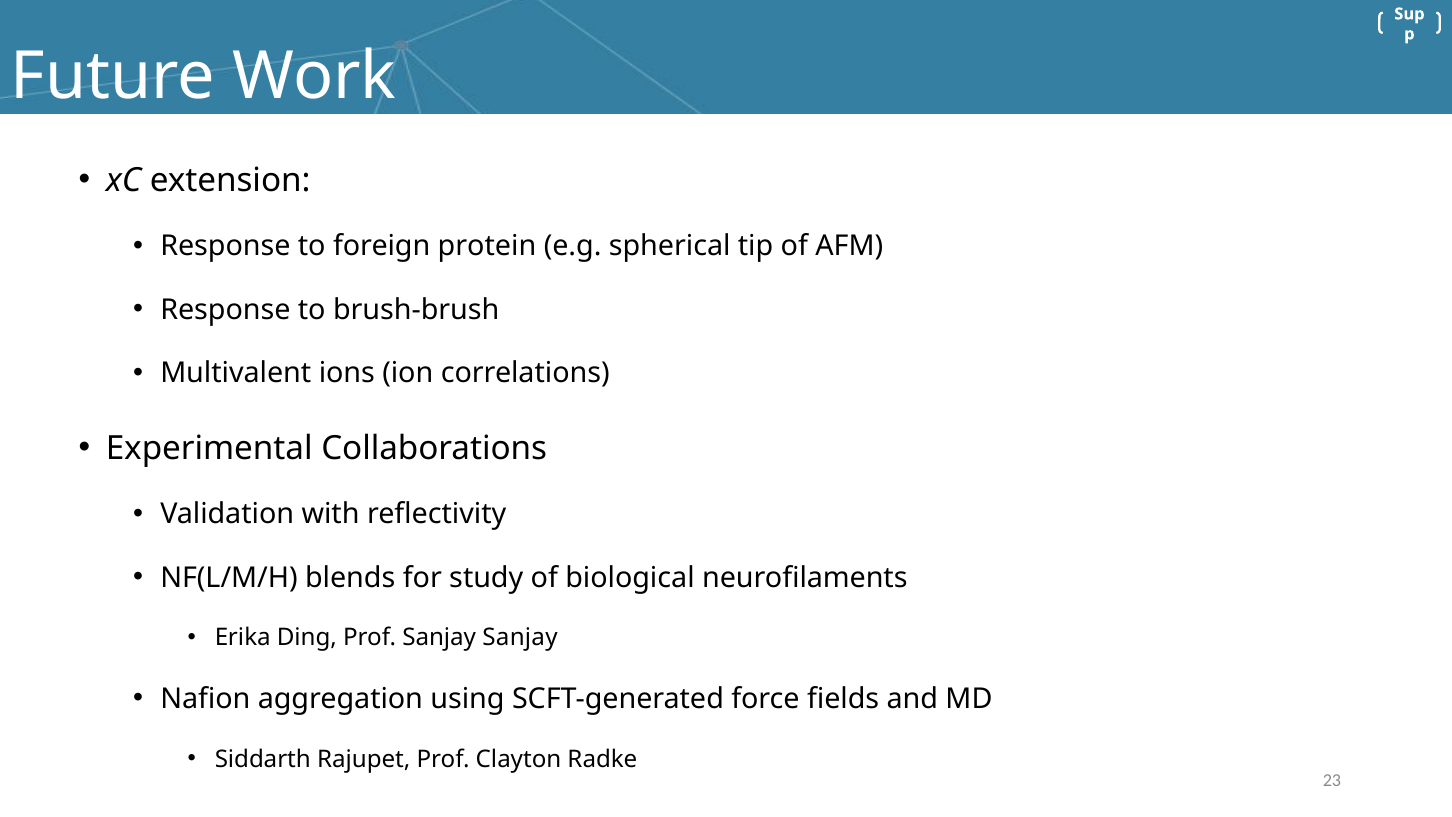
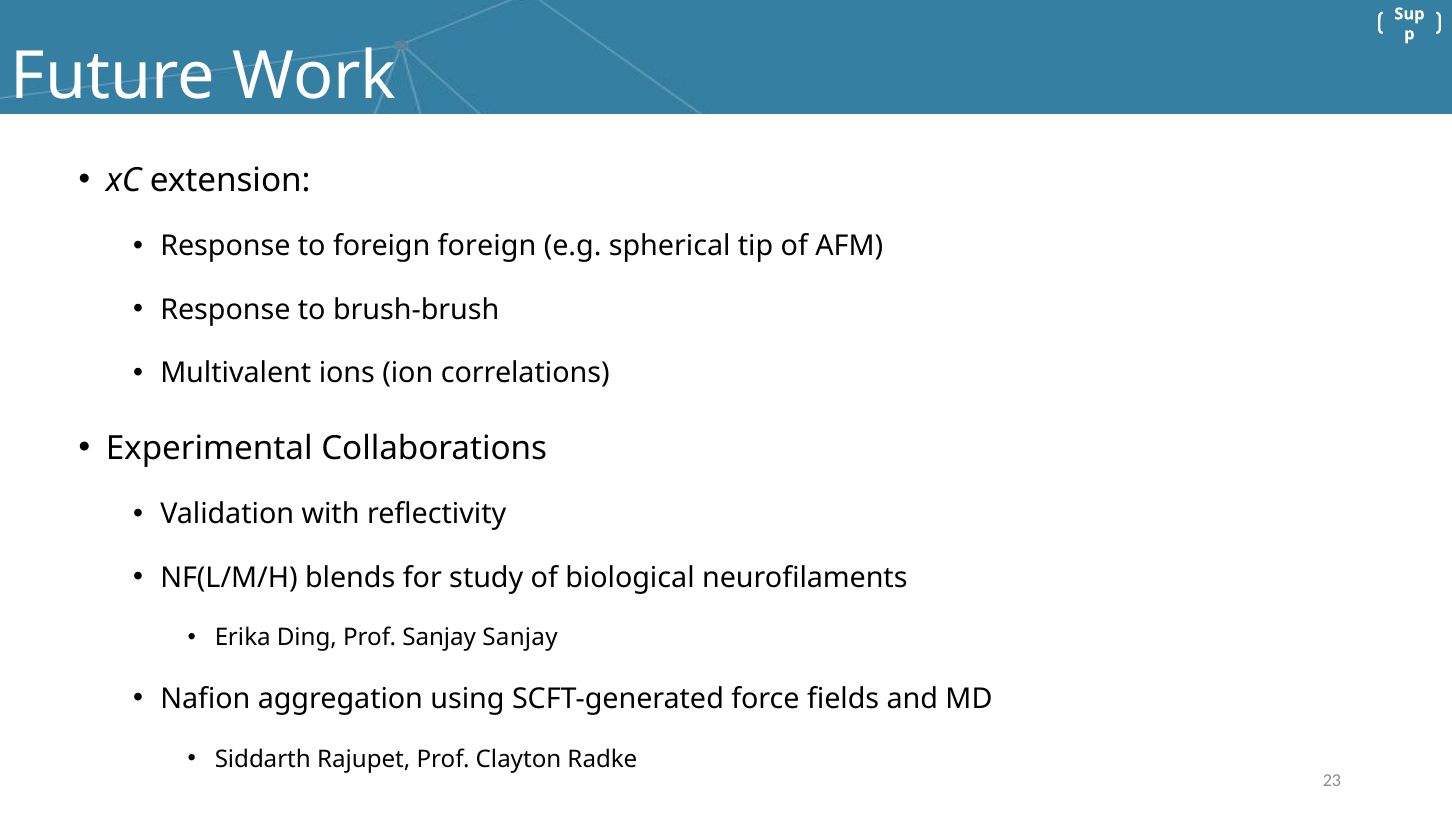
foreign protein: protein -> foreign (487, 246)
